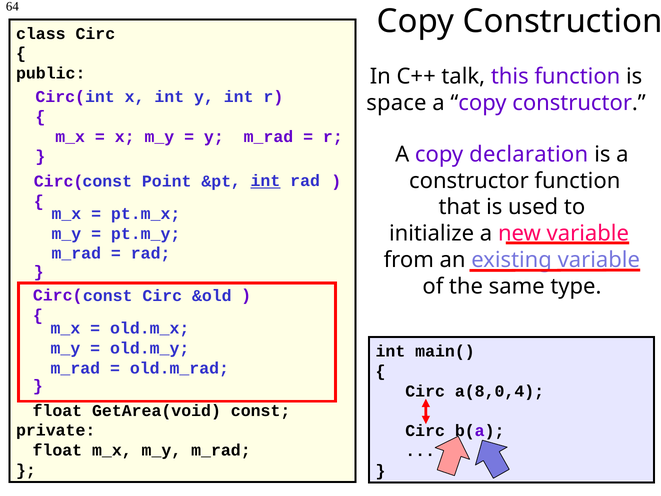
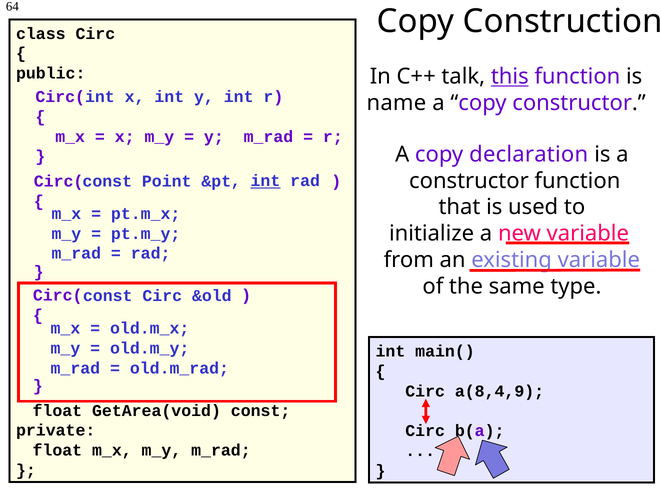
this underline: none -> present (510, 77)
space: space -> name (396, 103)
a(8,0,4: a(8,0,4 -> a(8,4,9 (500, 391)
